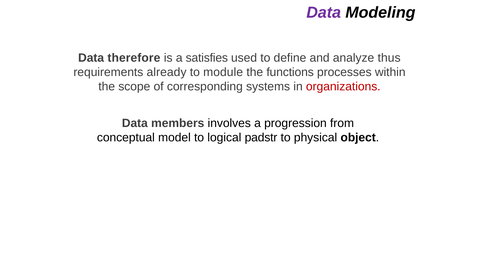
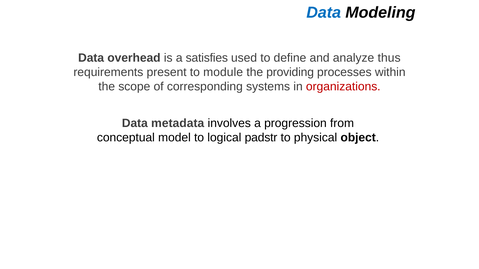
Data colour: purple -> blue (324, 12)
therefore: therefore -> overhead (134, 58)
already: already -> present (167, 72)
functions: functions -> providing (290, 72)
members: members -> metadata (178, 124)
